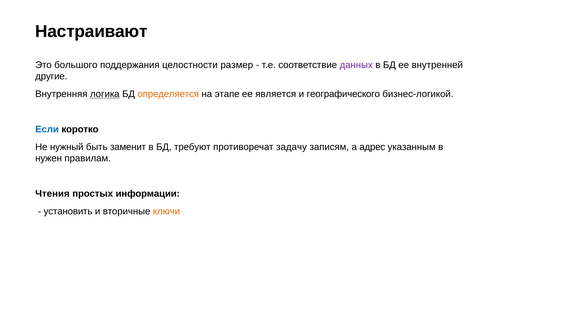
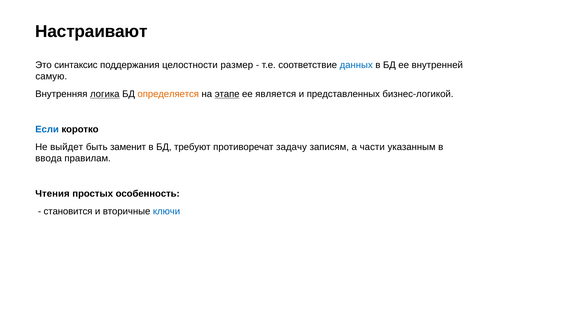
большого: большого -> синтаксис (76, 65)
данных colour: purple -> blue (356, 65)
другие: другие -> самую (51, 77)
этапе underline: none -> present (227, 94)
географического: географического -> представленных (343, 94)
нужный: нужный -> выйдет (67, 147)
адрес: адрес -> части (372, 147)
нужен: нужен -> ввода (49, 159)
информации: информации -> особенность (148, 194)
установить: установить -> становится (68, 212)
ключи colour: orange -> blue (167, 212)
